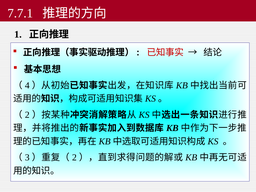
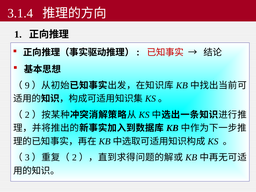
7.7.1: 7.7.1 -> 3.1.4 (20, 13)
4: 4 -> 9 (27, 85)
